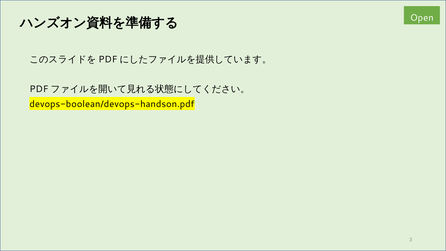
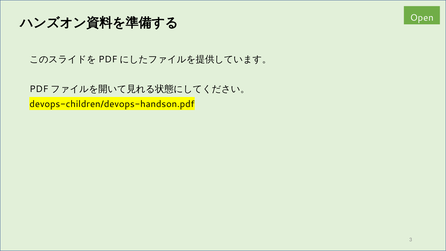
devops-boolean/devops-handson.pdf: devops-boolean/devops-handson.pdf -> devops-children/devops-handson.pdf (112, 104)
